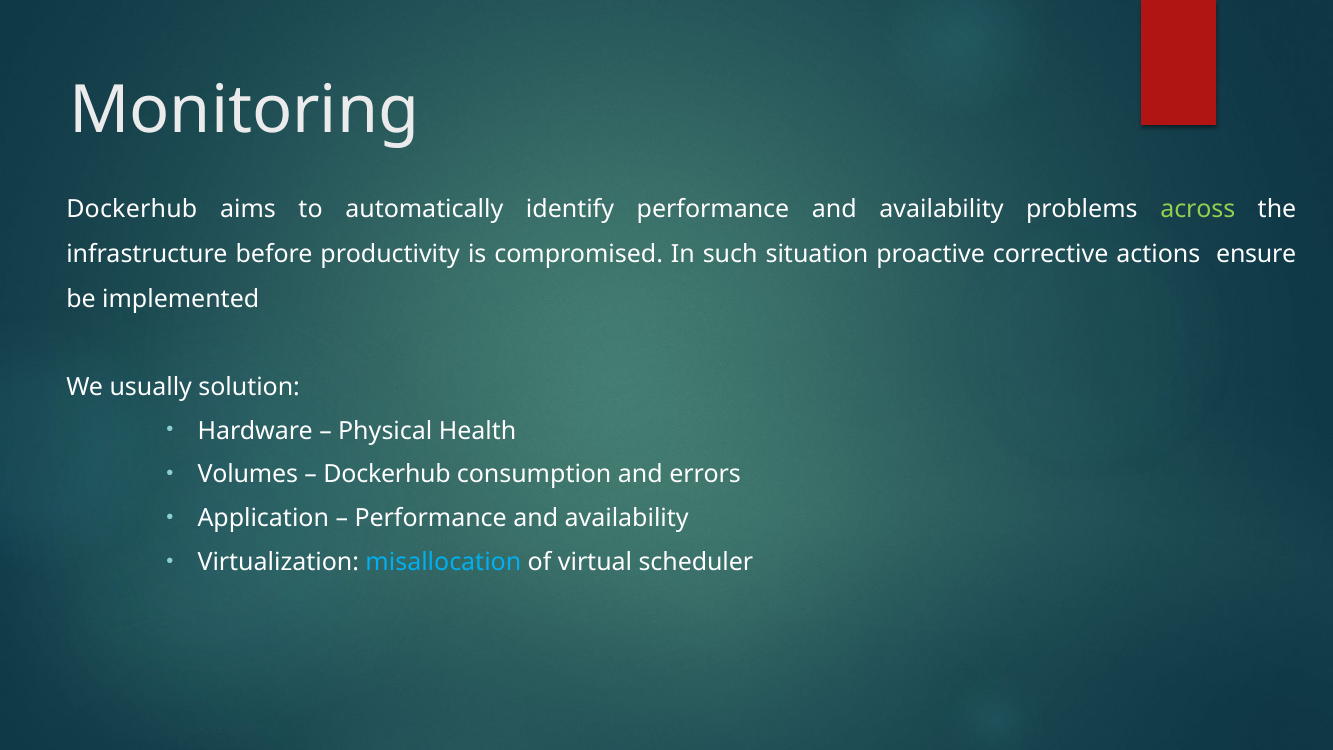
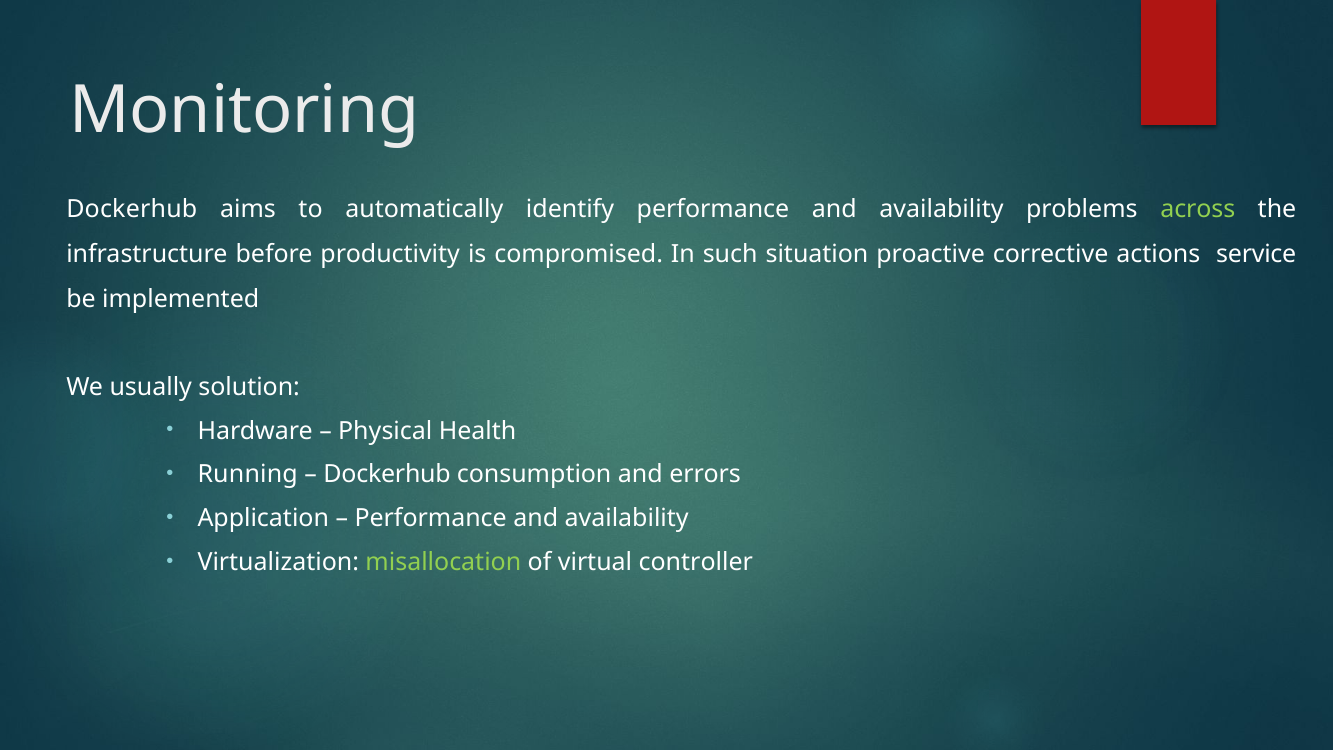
ensure: ensure -> service (1256, 254)
Volumes: Volumes -> Running (248, 475)
misallocation colour: light blue -> light green (443, 562)
scheduler: scheduler -> controller (696, 562)
